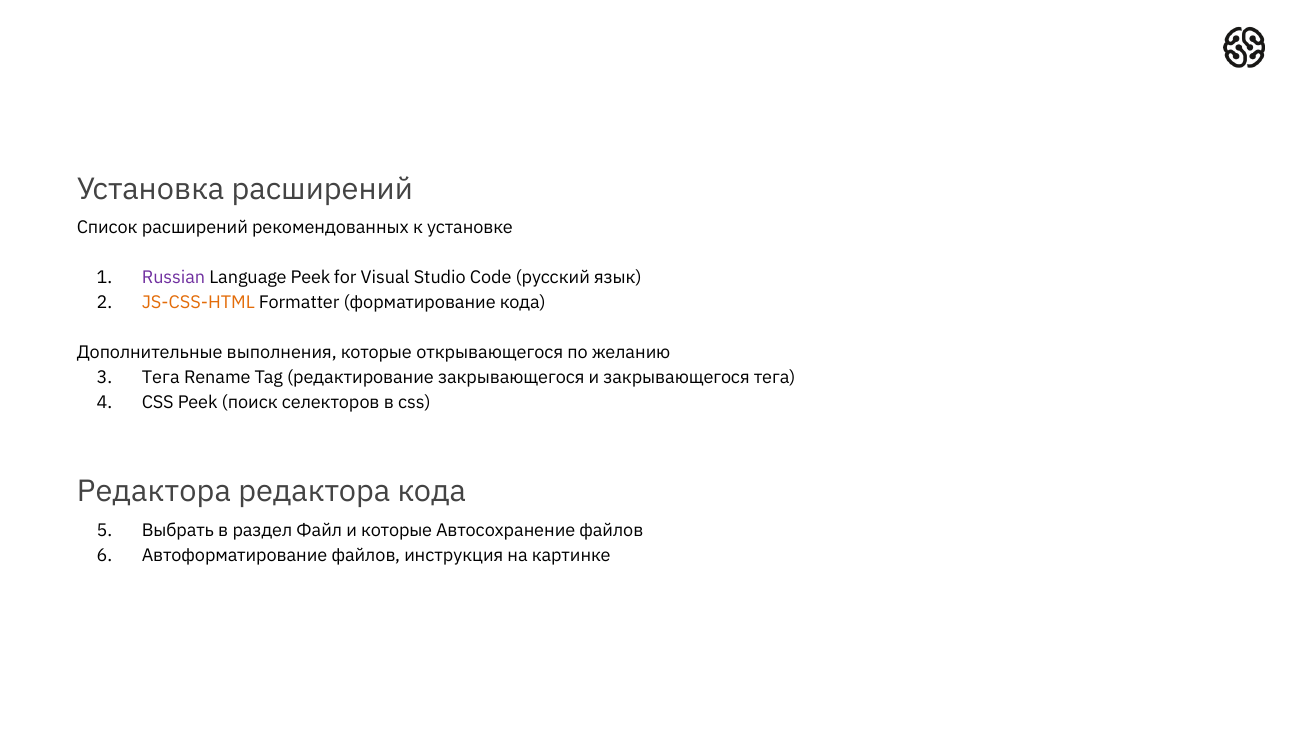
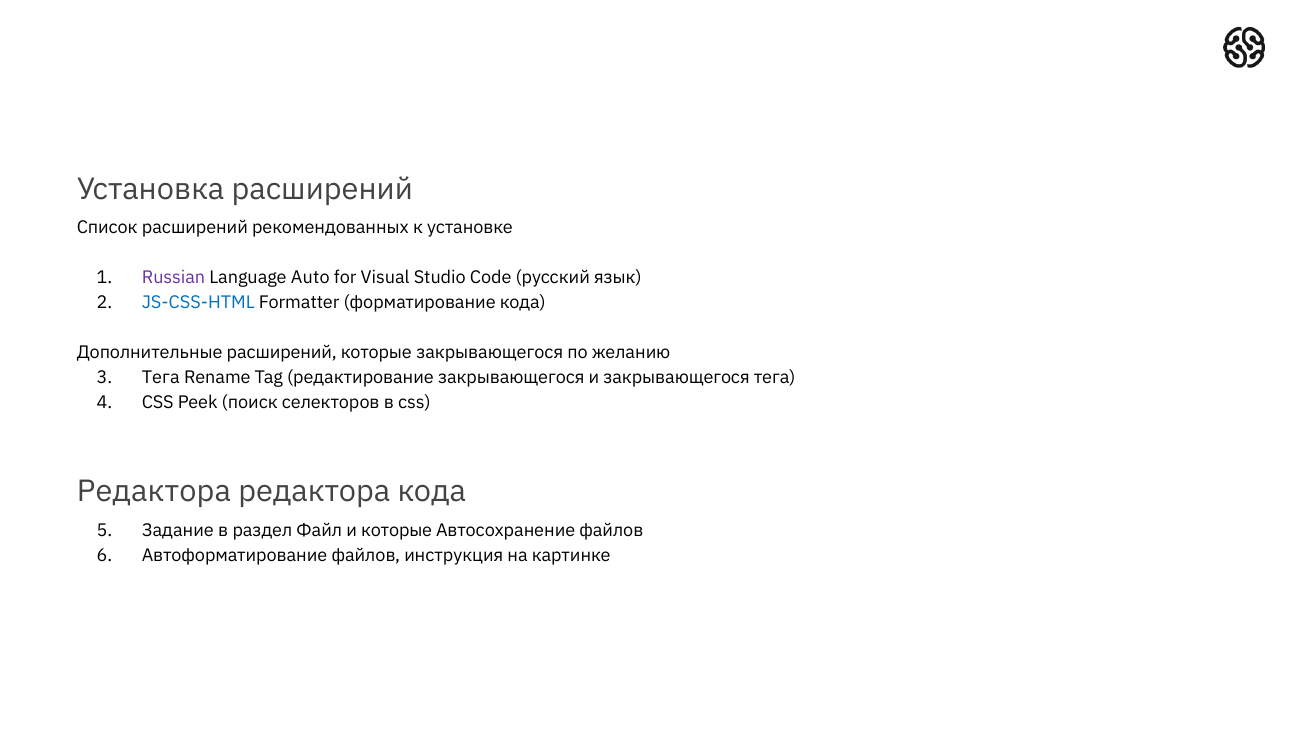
Language Peek: Peek -> Auto (310, 278)
JS-CSS-HTML colour: orange -> blue (198, 303)
Дополнительные выполнения: выполнения -> расширений (282, 353)
которые открывающегося: открывающегося -> закрывающегося (490, 353)
Выбрать: Выбрать -> Задание (178, 531)
